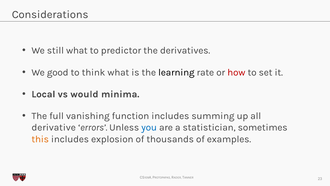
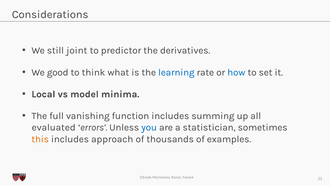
still what: what -> joint (77, 50)
learning colour: black -> blue (176, 72)
how colour: red -> blue (236, 72)
would: would -> model (84, 94)
derivative: derivative -> evaluated (54, 127)
explosion: explosion -> approach (112, 139)
